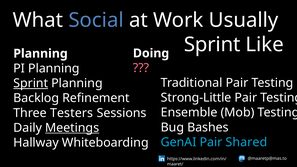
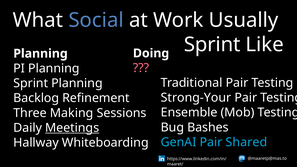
Sprint underline: present -> none (31, 83)
Strong-Little: Strong-Little -> Strong-Your (196, 98)
Testers: Testers -> Making (72, 113)
